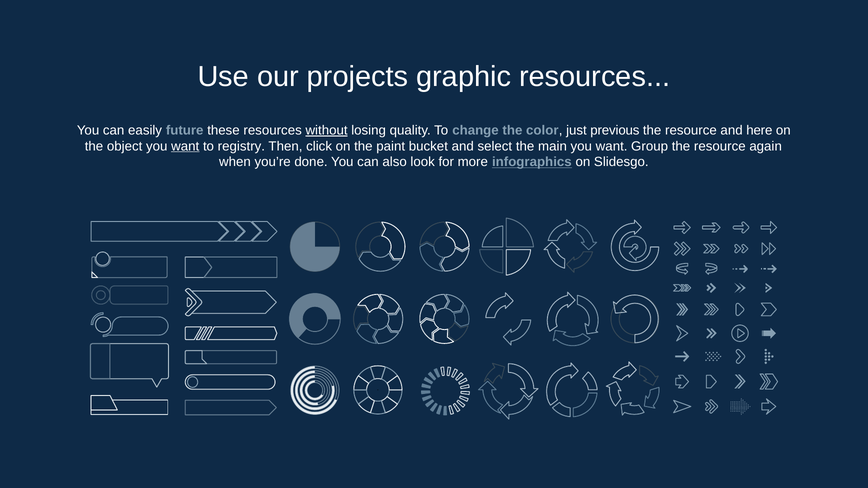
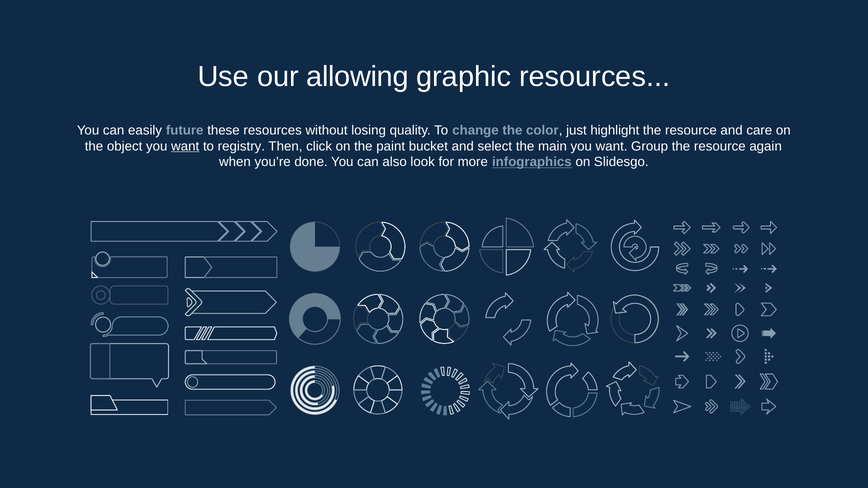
projects: projects -> allowing (358, 77)
without underline: present -> none (327, 130)
previous: previous -> highlight (615, 130)
here: here -> care (759, 130)
